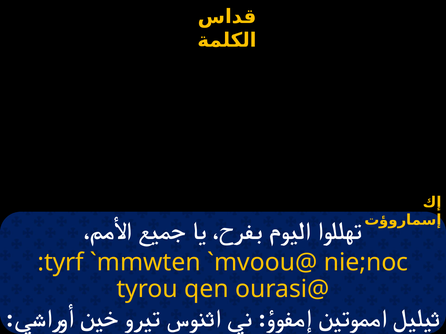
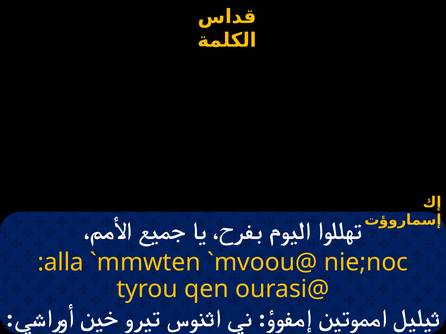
:tyrf: :tyrf -> :alla (61, 263)
